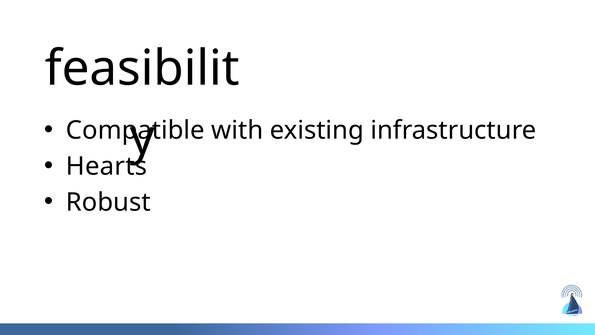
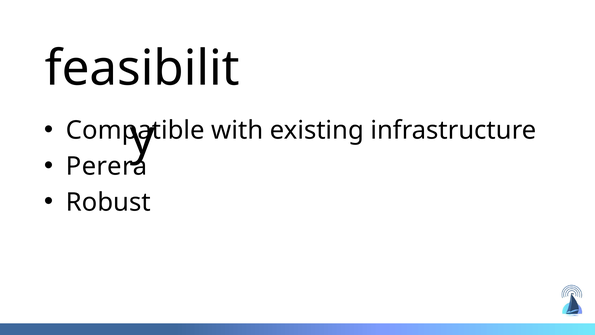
Hearts: Hearts -> Perera (107, 166)
